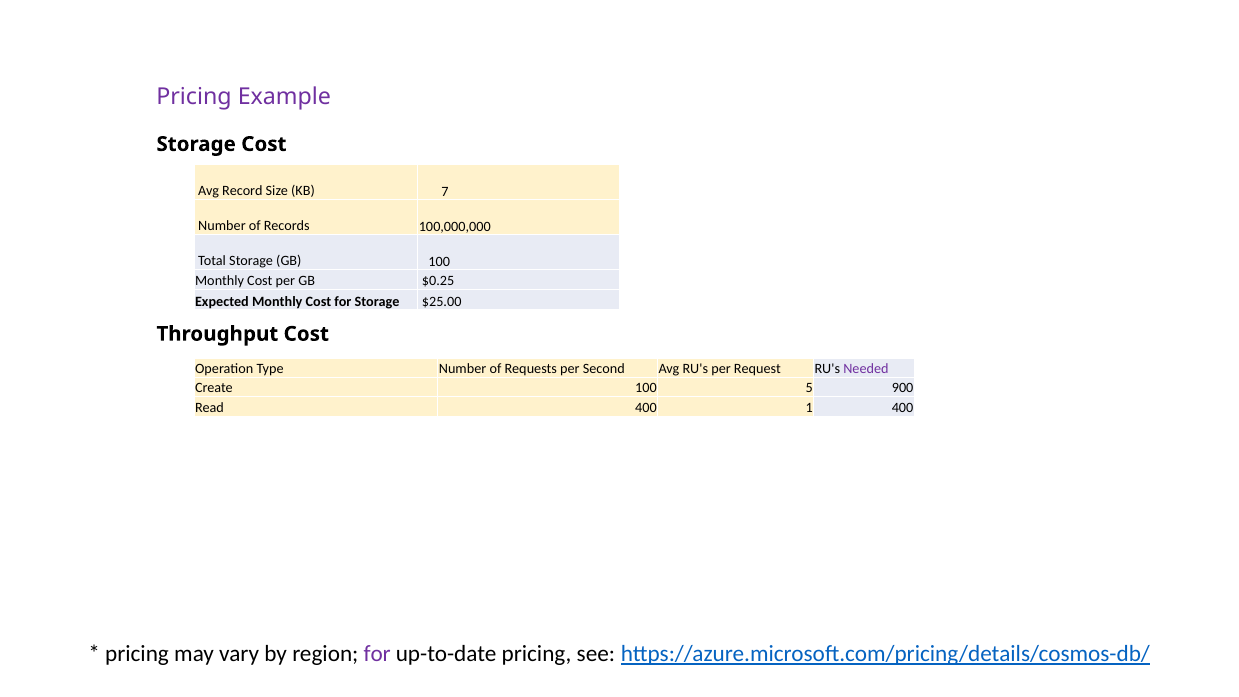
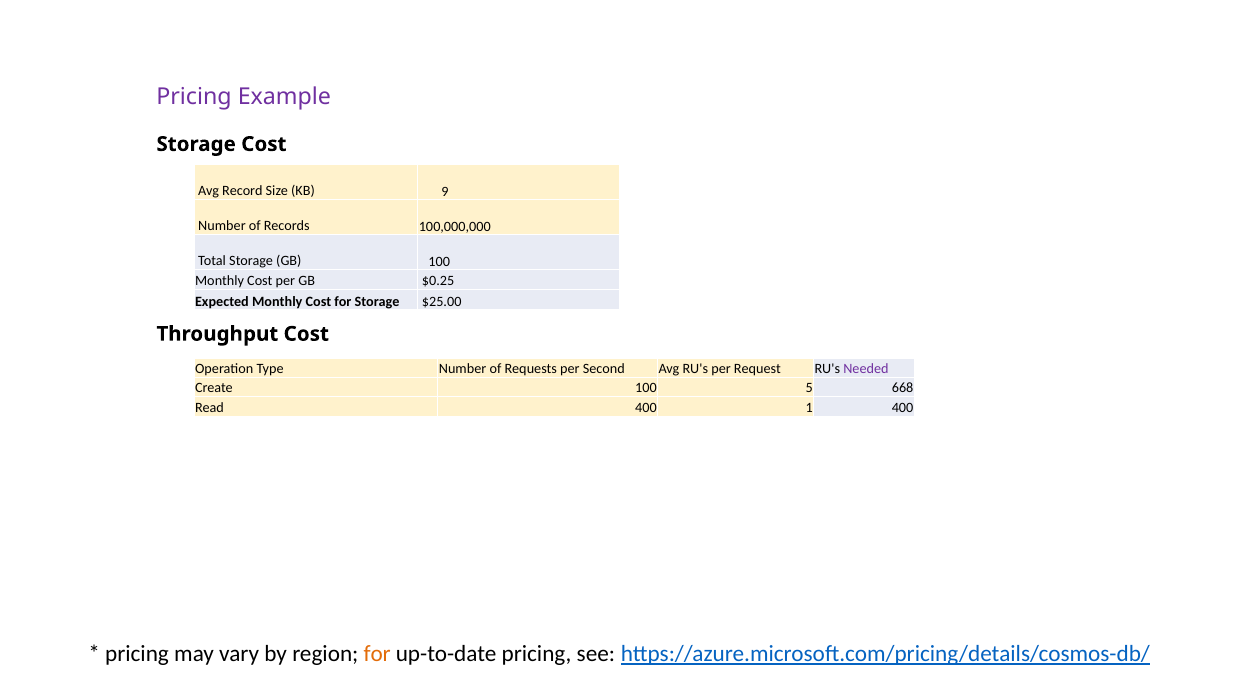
7: 7 -> 9 (445, 191)
900: 900 -> 668 (903, 388)
for colour: purple -> orange (377, 654)
